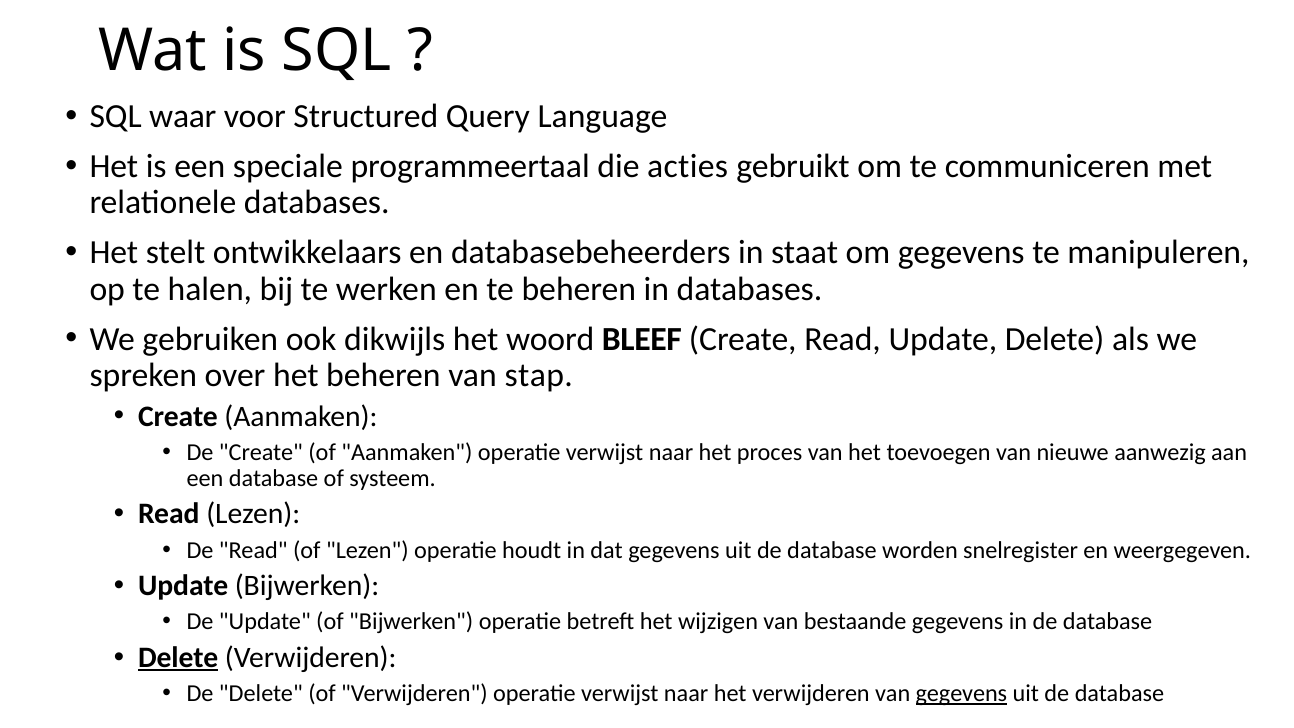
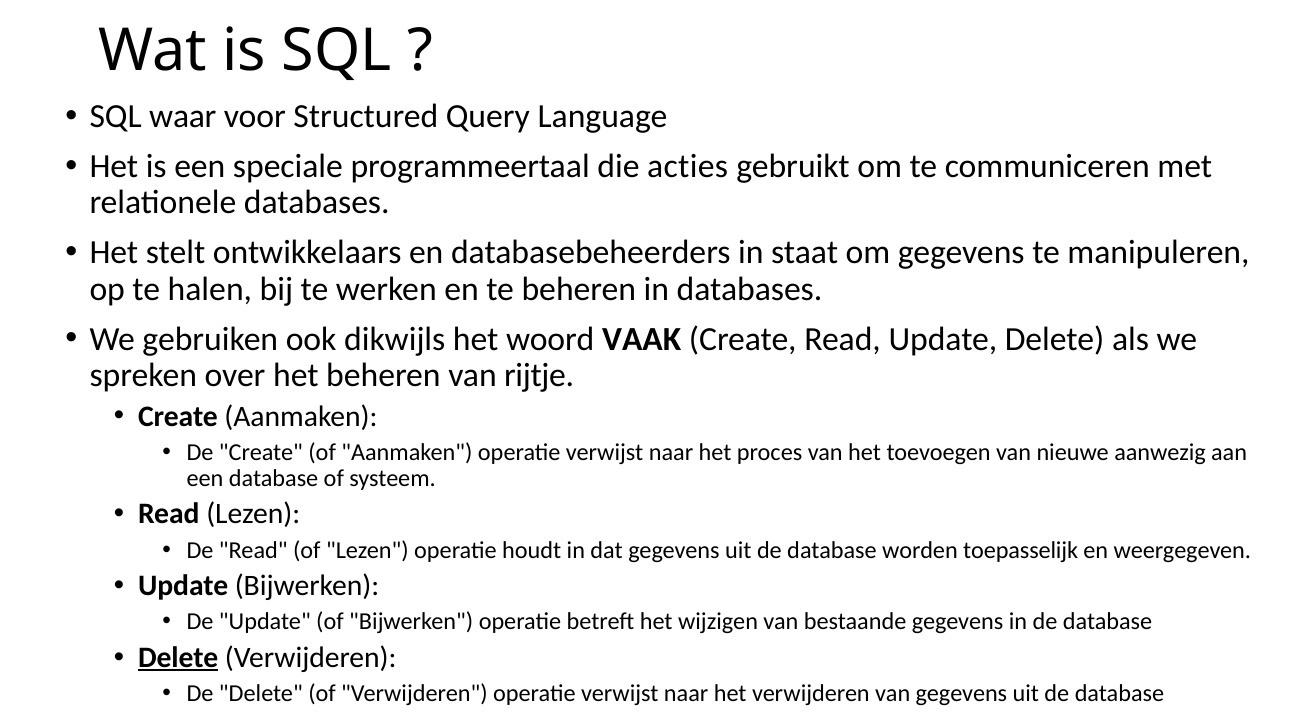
BLEEF: BLEEF -> VAAK (642, 339)
stap: stap -> rijtje (539, 375)
snelregister: snelregister -> toepasselijk (1021, 550)
gegevens underline: present -> none (961, 693)
